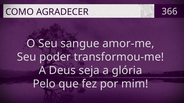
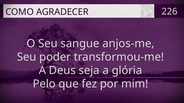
366: 366 -> 226 (170, 12)
amor-me: amor-me -> anjos-me (128, 44)
